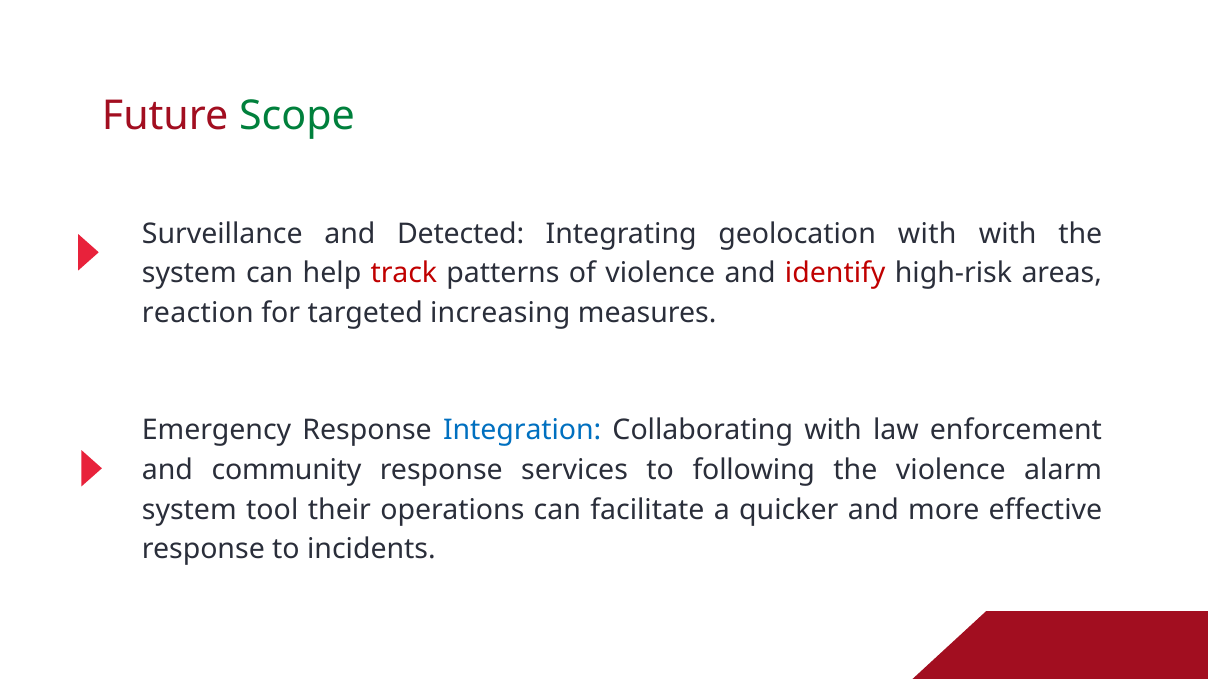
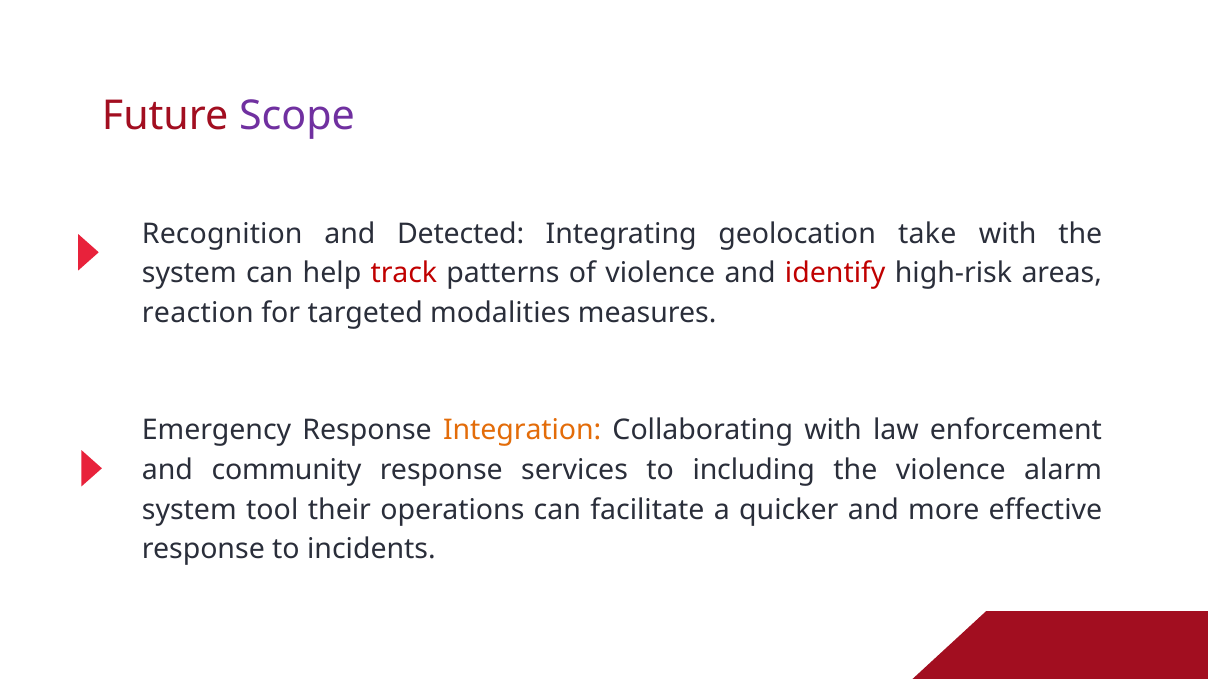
Scope colour: green -> purple (297, 116)
Surveillance: Surveillance -> Recognition (222, 234)
geolocation with: with -> take (927, 234)
increasing: increasing -> modalities (500, 314)
Integration colour: blue -> orange (522, 430)
following: following -> including (754, 470)
